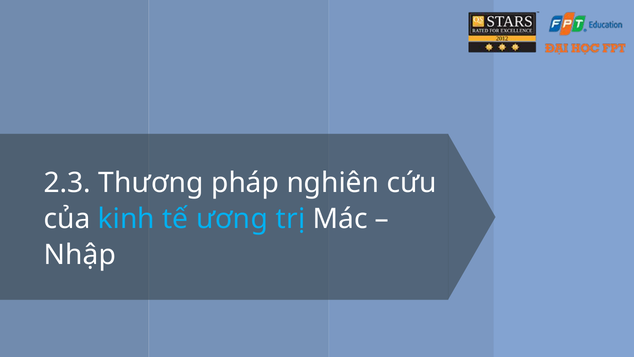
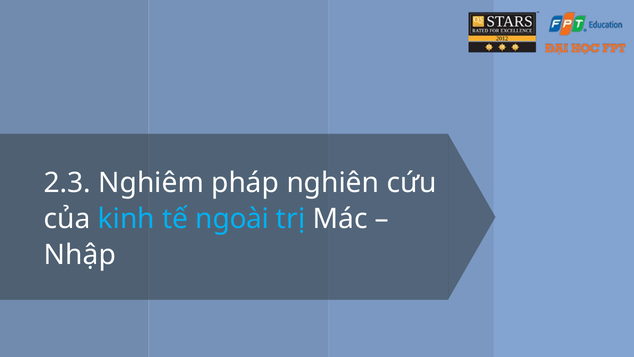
Thương: Thương -> Nghiêm (151, 183)
ương: ương -> ngoài (232, 219)
